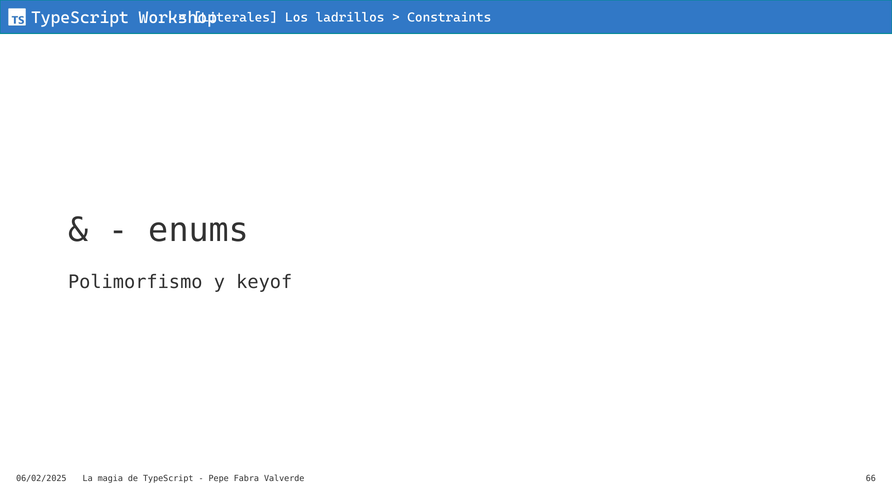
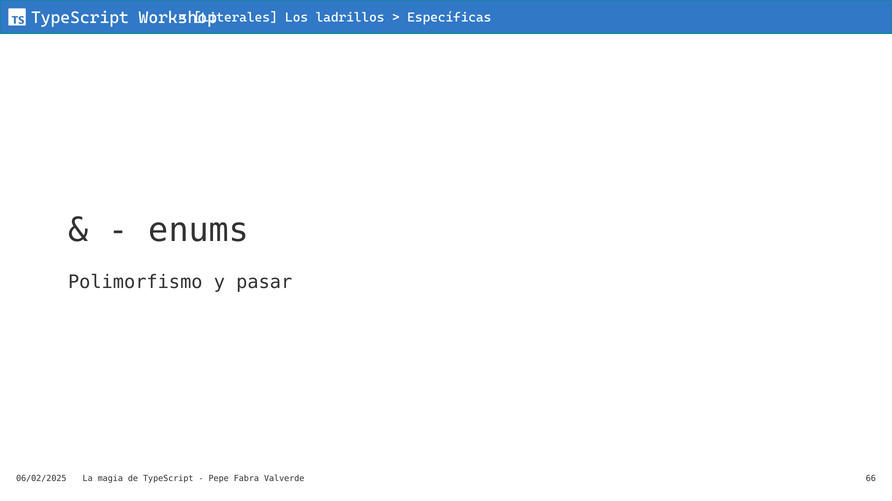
Constraints: Constraints -> Específicas (449, 17)
keyof: keyof -> pasar (264, 283)
